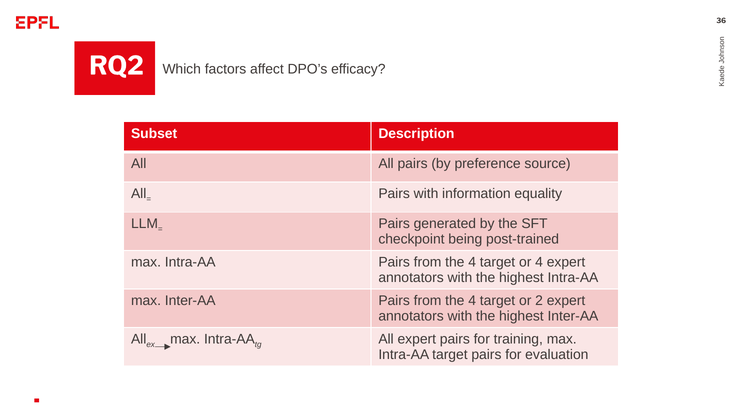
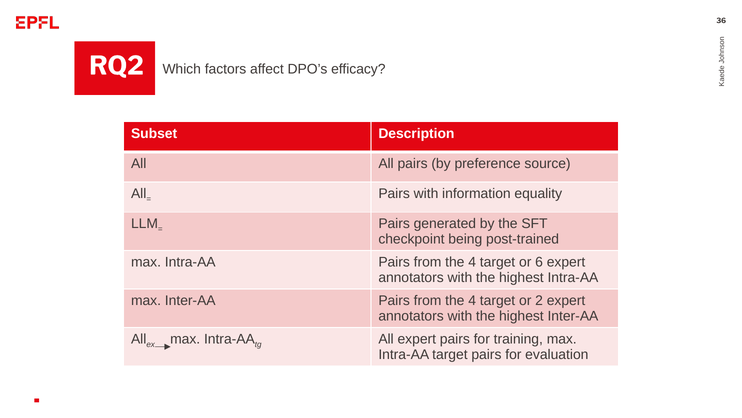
or 4: 4 -> 6 (539, 262)
